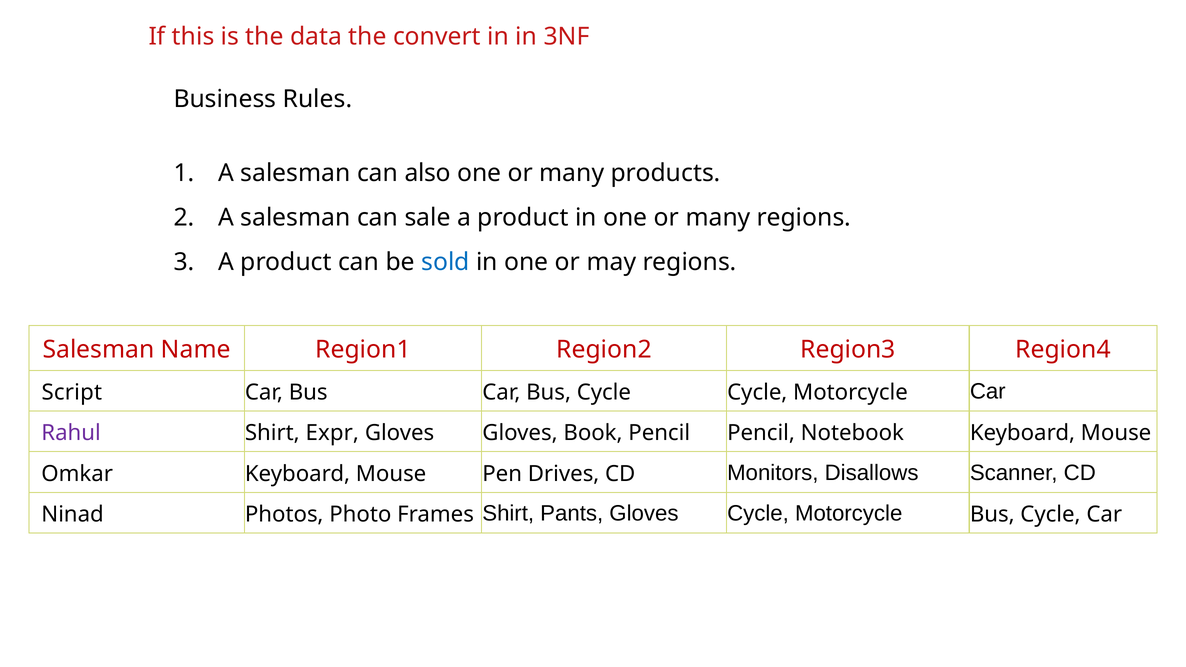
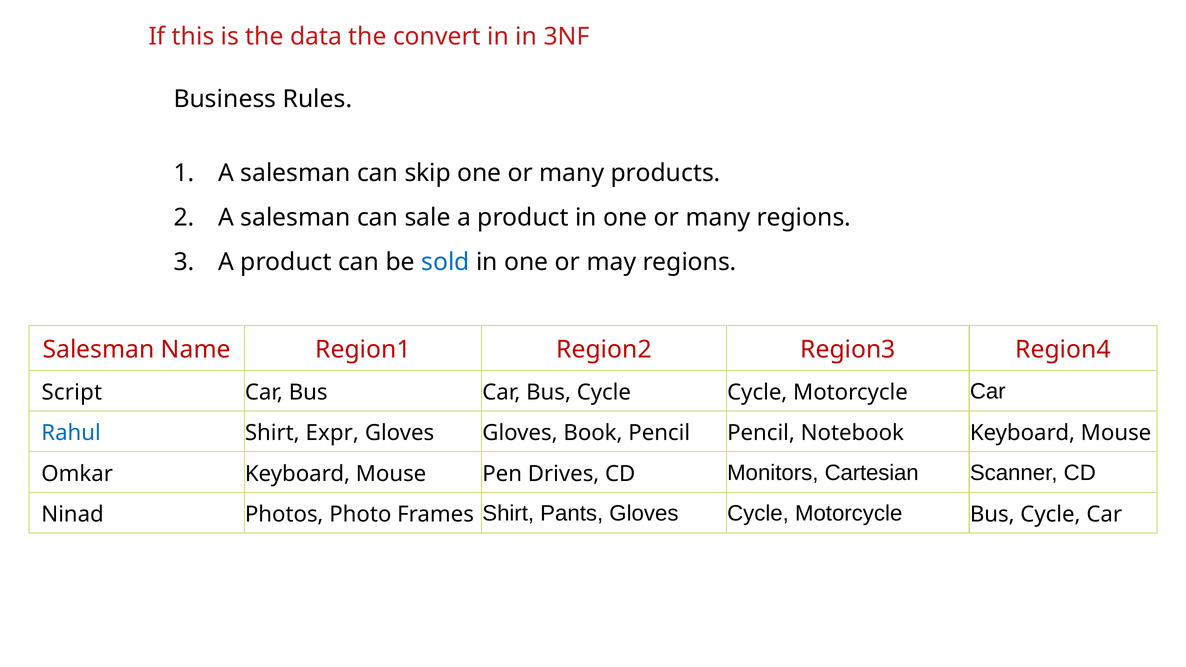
also: also -> skip (428, 173)
Rahul colour: purple -> blue (71, 433)
Disallows: Disallows -> Cartesian (872, 473)
